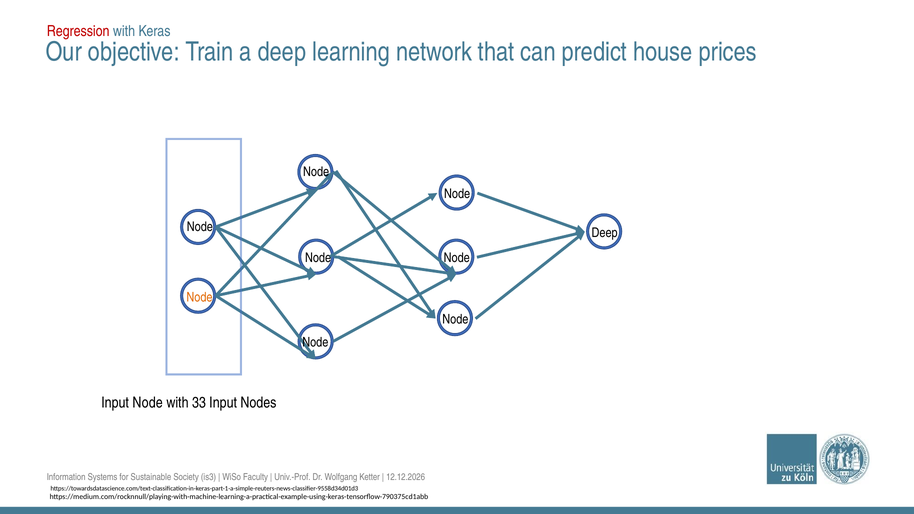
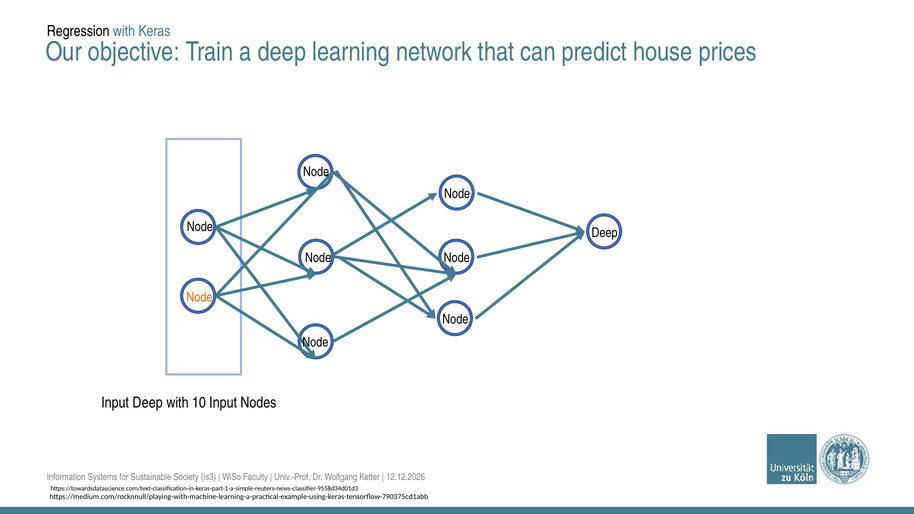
Regression colour: red -> black (78, 31)
Input Node: Node -> Deep (148, 403)
33: 33 -> 10 (199, 403)
